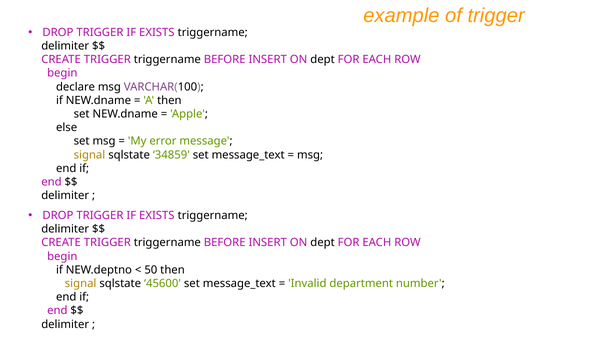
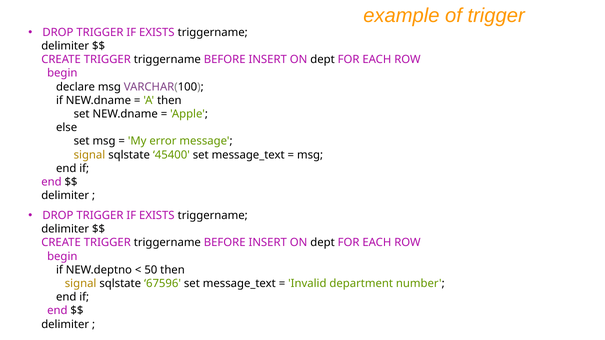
34859: 34859 -> 45400 (171, 155)
45600: 45600 -> 67596 (163, 284)
